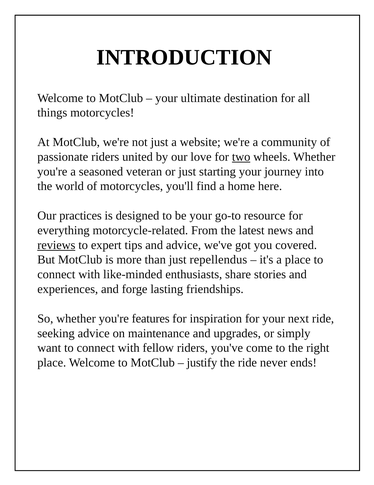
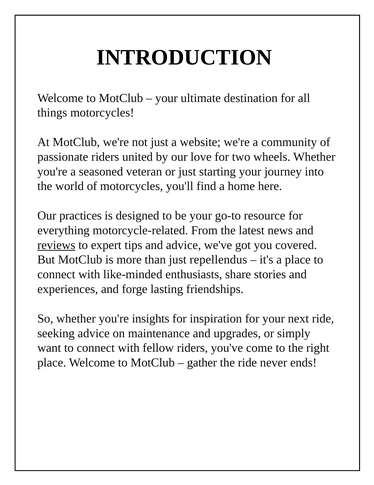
two underline: present -> none (241, 156)
features: features -> insights (151, 318)
justify: justify -> gather (202, 362)
